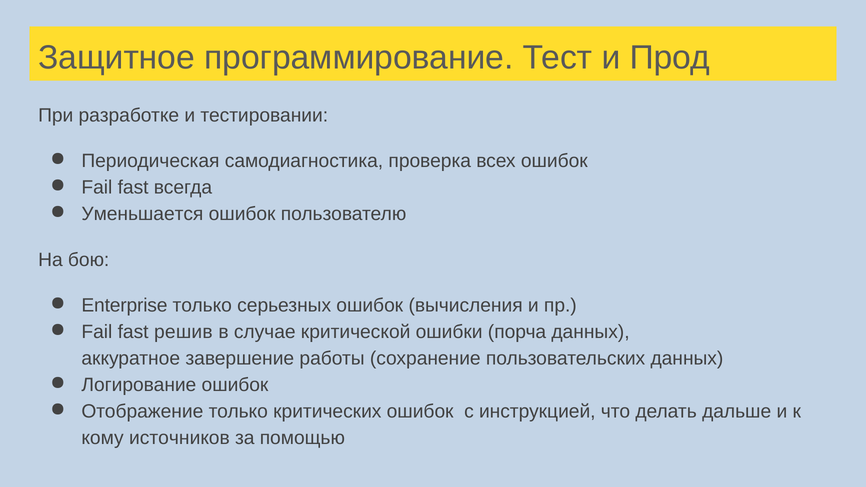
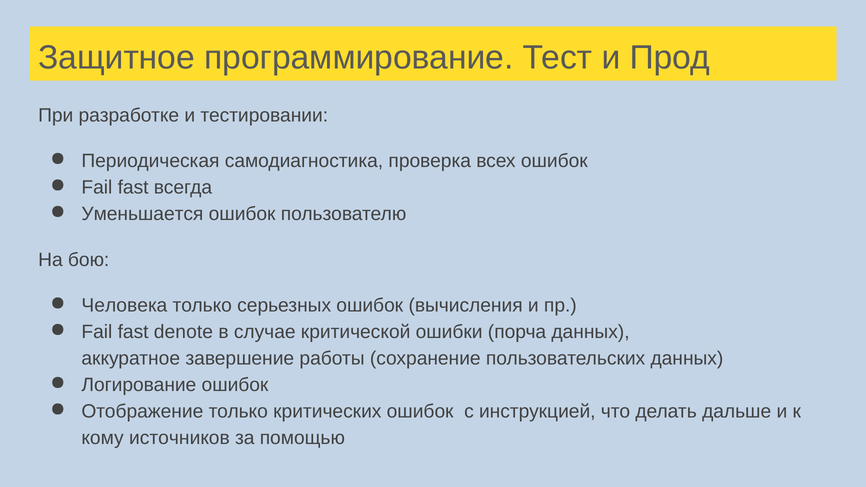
Enterprise: Enterprise -> Человека (124, 306)
решив: решив -> denote (183, 332)
